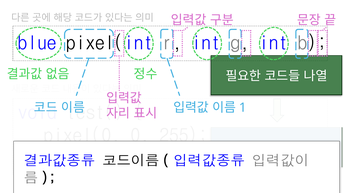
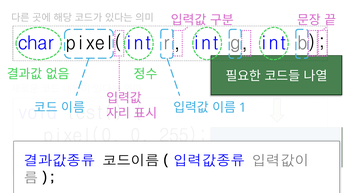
blue: blue -> char (37, 43)
